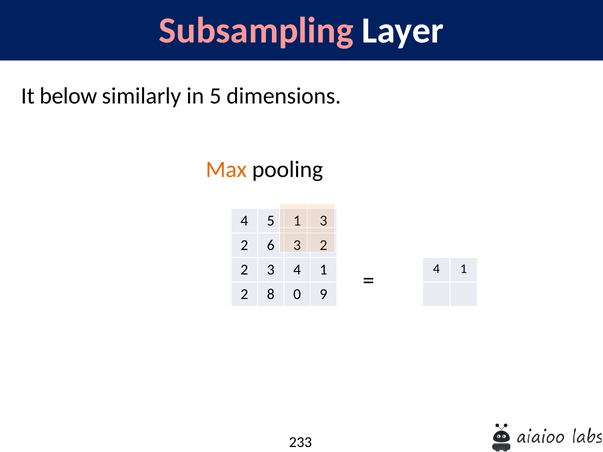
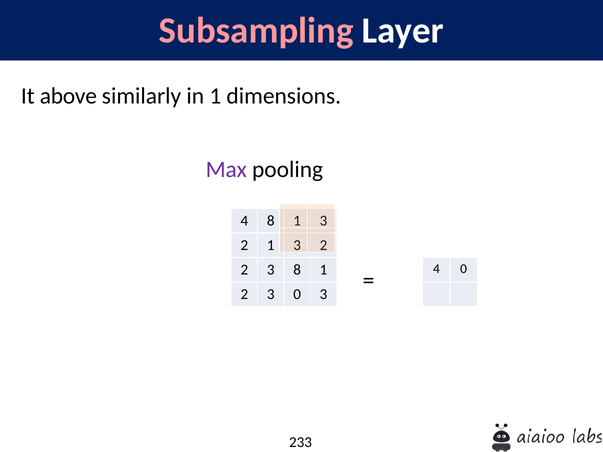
below: below -> above (68, 96)
in 5: 5 -> 1 (215, 96)
Max colour: orange -> purple (226, 169)
4 5: 5 -> 8 (271, 221)
2 6: 6 -> 1 (271, 246)
1: 1 -> 0 (464, 269)
3 4: 4 -> 8 (297, 270)
8: 8 -> 3 (271, 294)
0 9: 9 -> 3 (323, 294)
